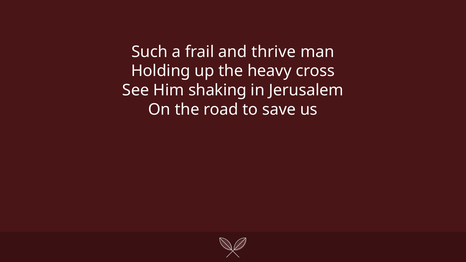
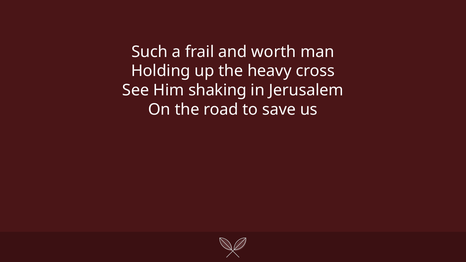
thrive: thrive -> worth (274, 52)
